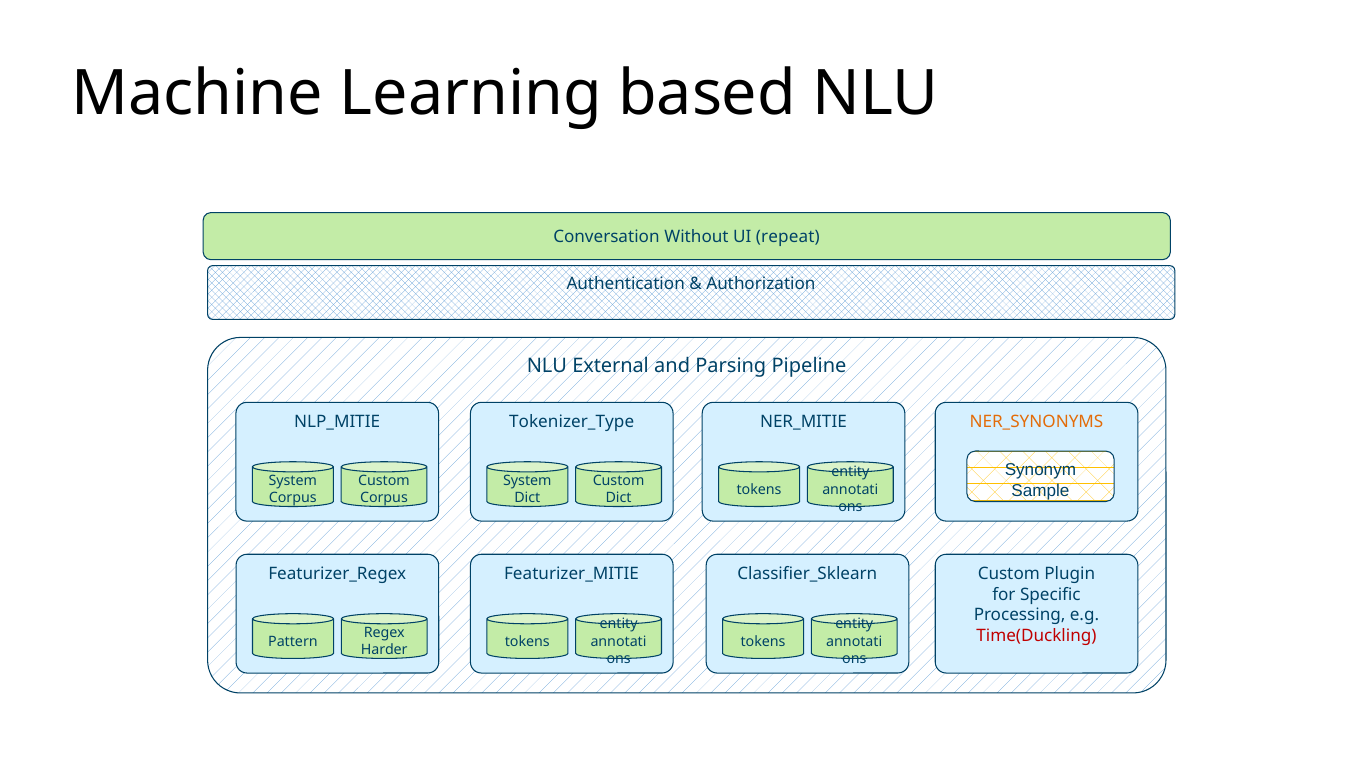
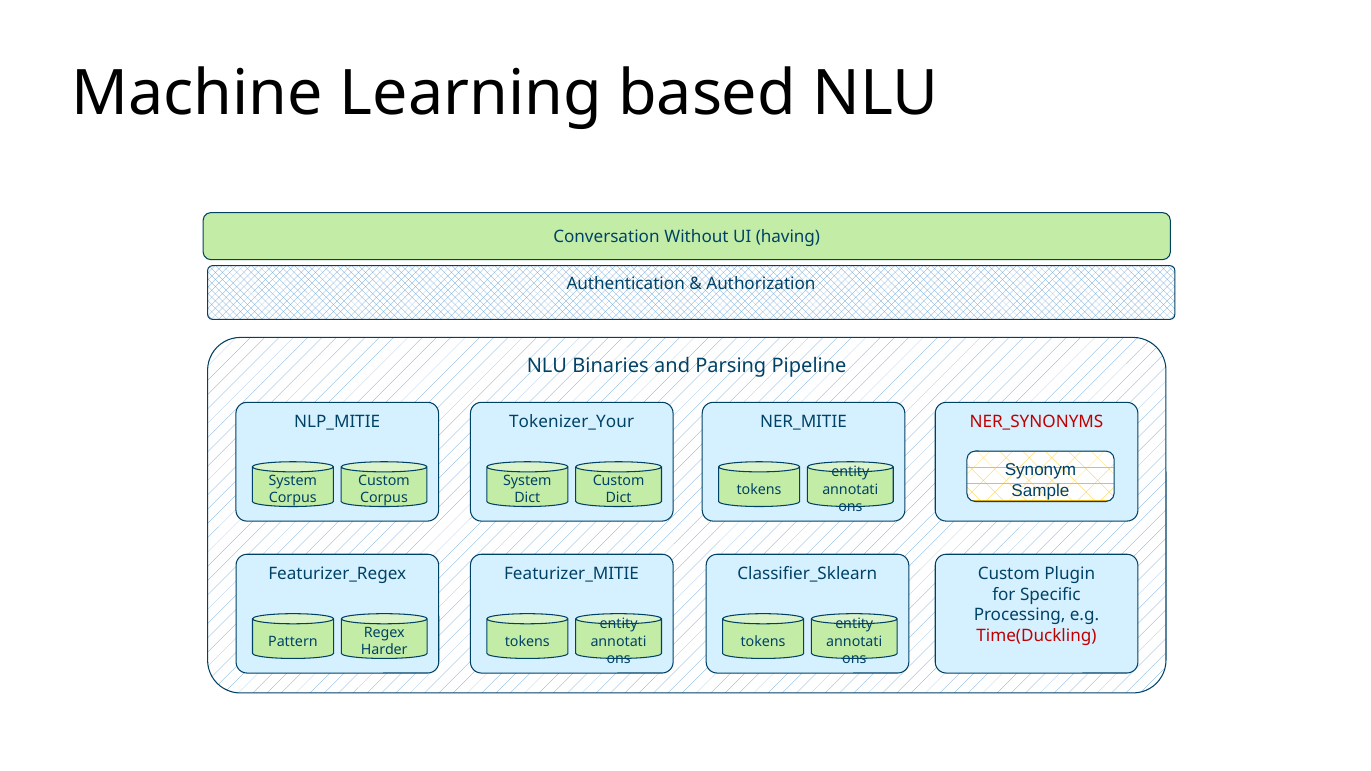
repeat: repeat -> having (788, 237)
External: External -> Binaries (611, 366)
Tokenizer_Type: Tokenizer_Type -> Tokenizer_Your (572, 422)
NER_SYNONYMS colour: orange -> red (1036, 422)
